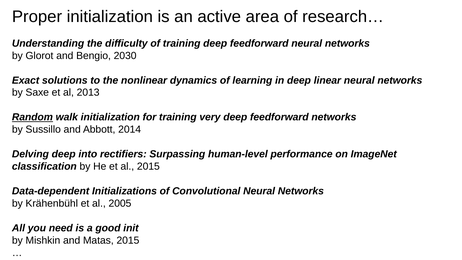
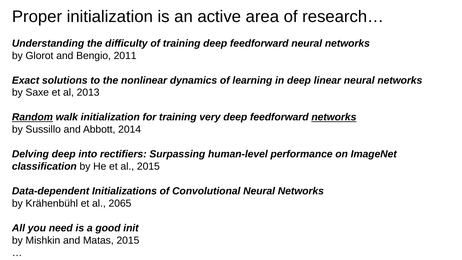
2030: 2030 -> 2011 (125, 56)
networks underline: none -> present (334, 117)
2005: 2005 -> 2065 (120, 203)
